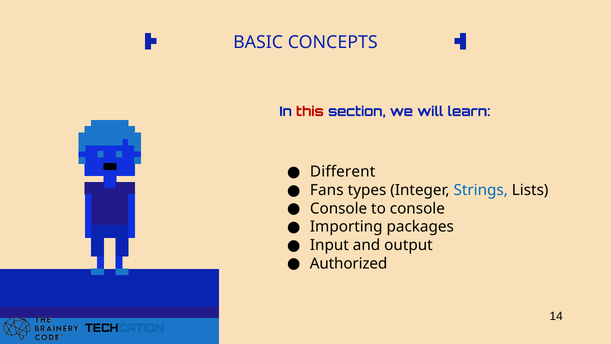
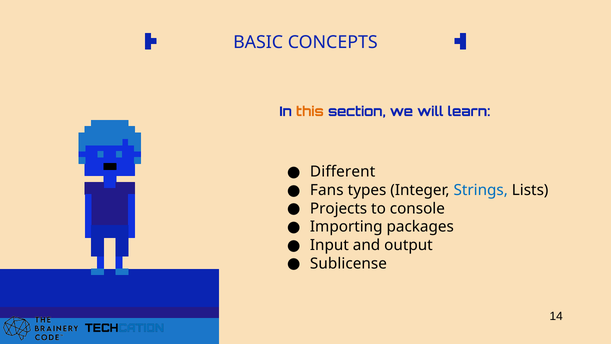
this colour: red -> orange (310, 112)
Console: Console -> Projects (339, 208)
Authorized: Authorized -> Sublicense (348, 263)
